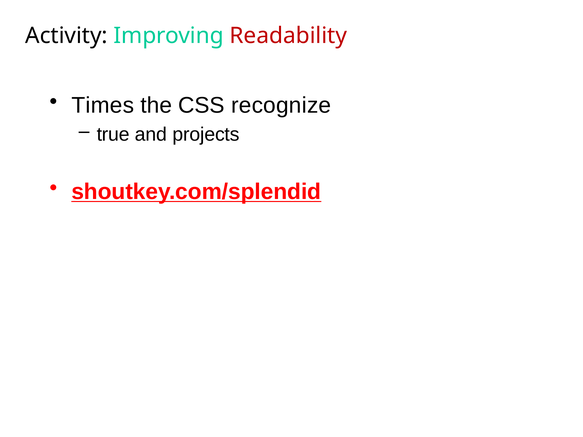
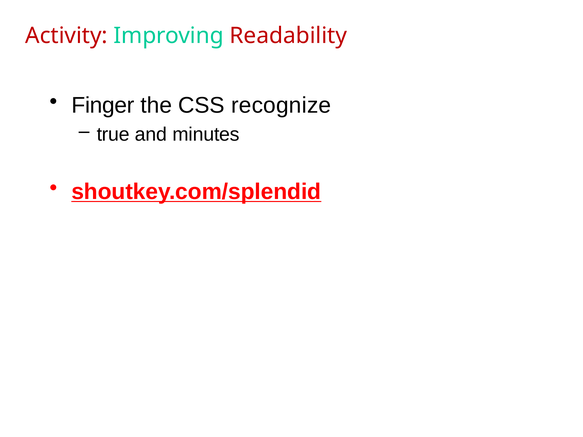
Activity colour: black -> red (66, 36)
Times: Times -> Finger (103, 106)
projects: projects -> minutes (206, 134)
